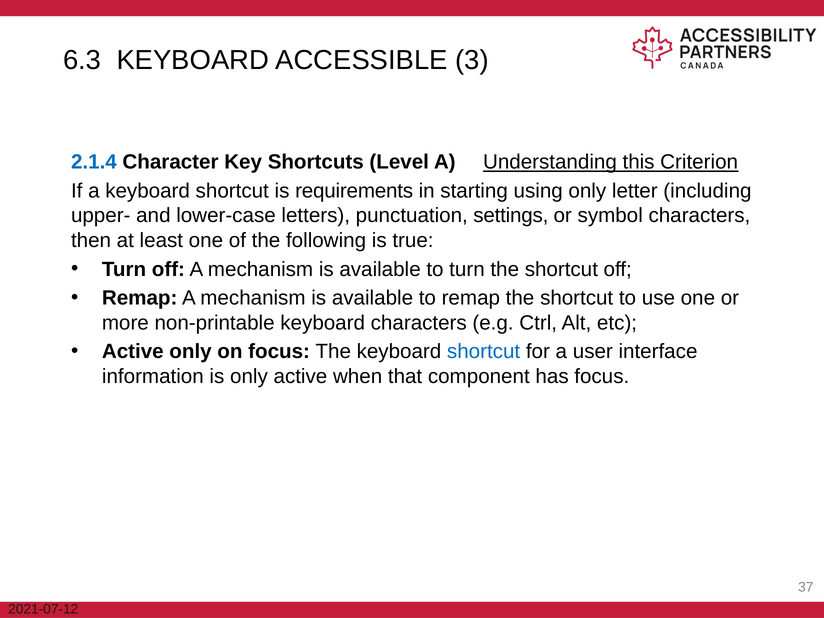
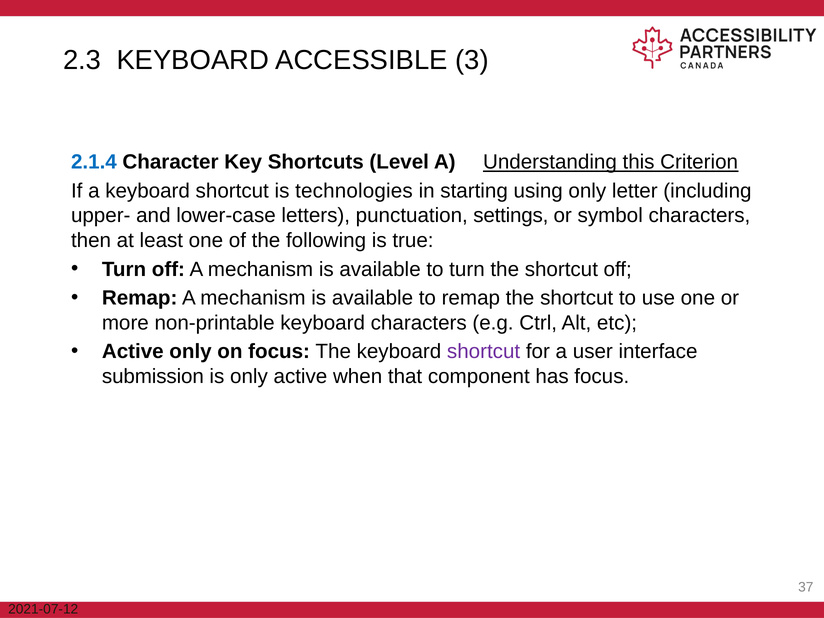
6.3: 6.3 -> 2.3 (82, 60)
requirements: requirements -> technologies (354, 191)
shortcut colour: blue -> purple (484, 352)
information: information -> submission (153, 376)
